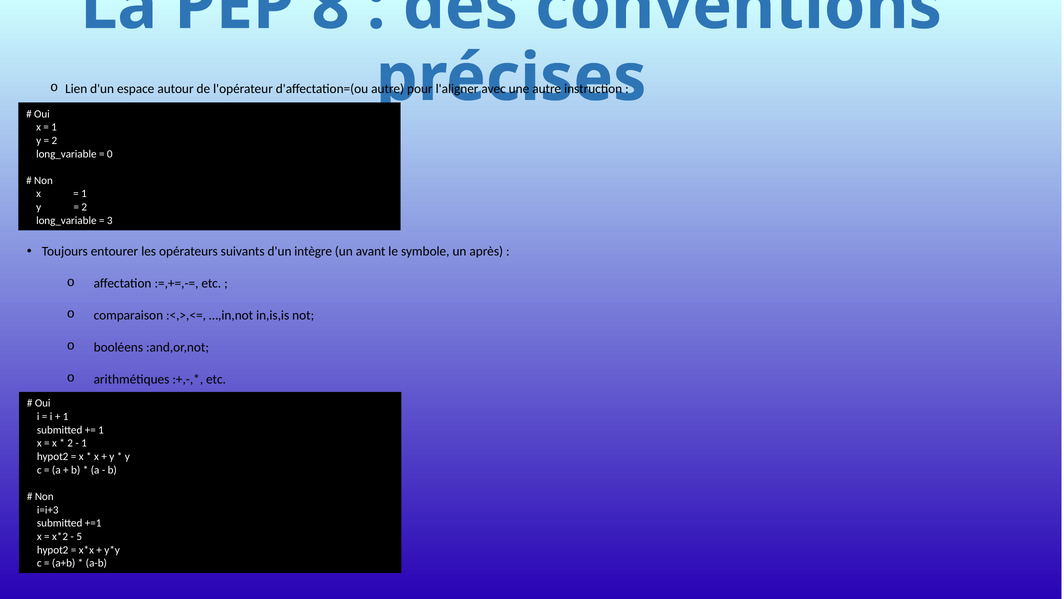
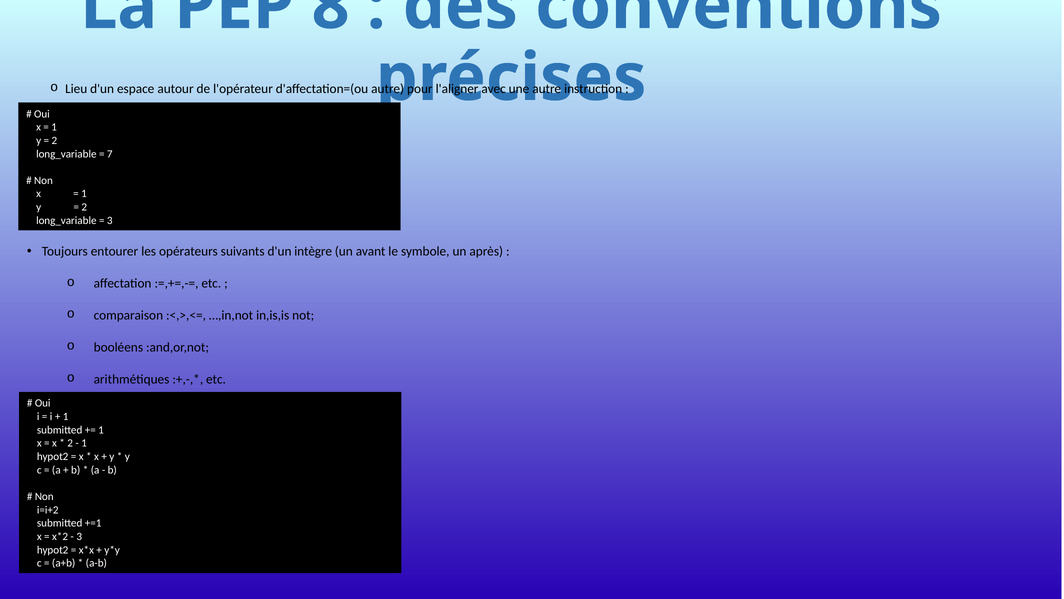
Lien: Lien -> Lieu (76, 89)
0: 0 -> 7 (110, 154)
i=i+3: i=i+3 -> i=i+2 (48, 509)
5: 5 -> 3 (79, 536)
